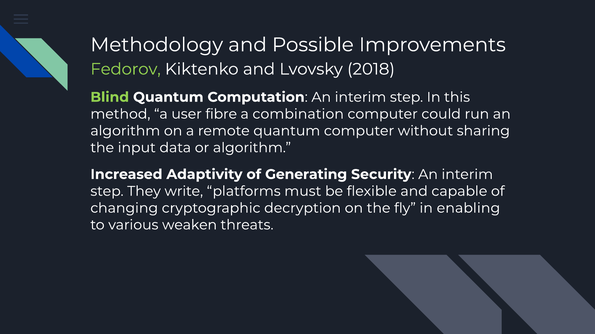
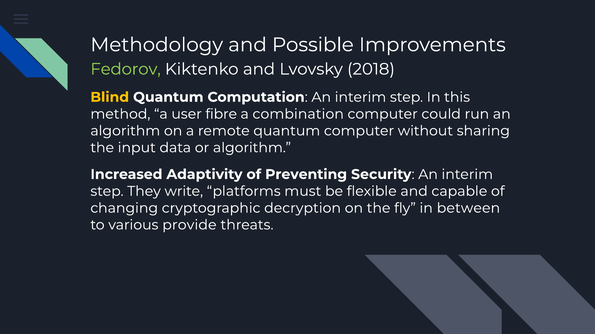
Blind colour: light green -> yellow (110, 97)
Generating: Generating -> Preventing (306, 175)
enabling: enabling -> between (468, 208)
weaken: weaken -> provide (189, 225)
